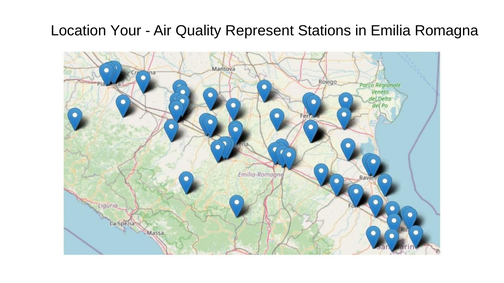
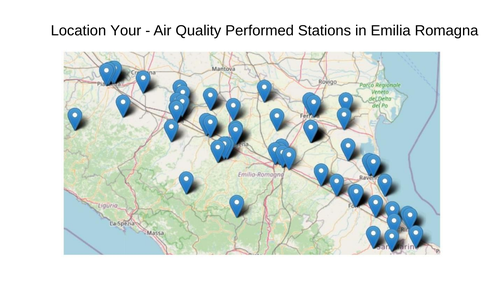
Represent: Represent -> Performed (260, 31)
